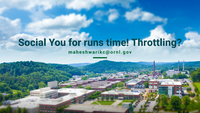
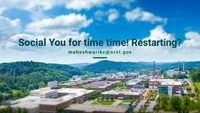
for runs: runs -> time (94, 42)
Throttling: Throttling -> Restarting (157, 42)
